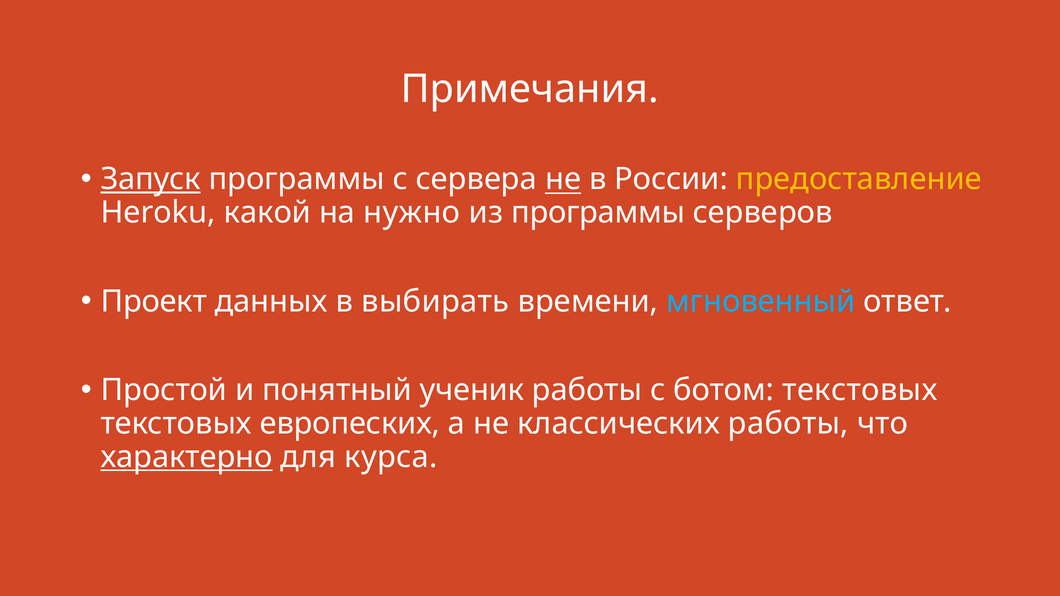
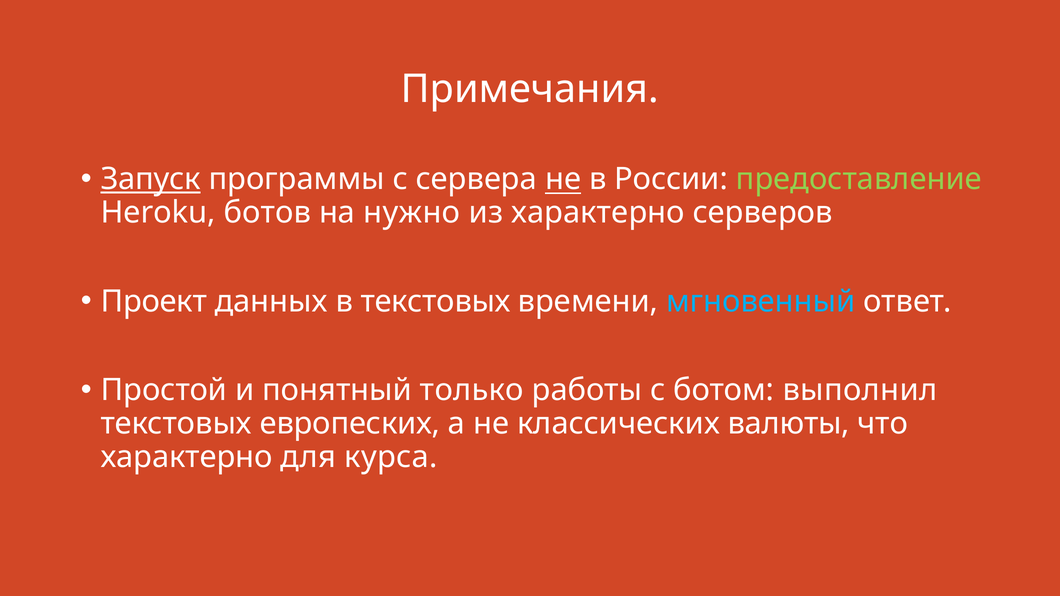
предоставление colour: yellow -> light green (859, 179)
какой: какой -> ботов (267, 213)
из программы: программы -> характерно (598, 213)
в выбирать: выбирать -> текстовых (436, 302)
ученик: ученик -> только (472, 390)
ботом текстовых: текстовых -> выполнил (860, 390)
классических работы: работы -> валюты (789, 424)
характерно underline: present -> none (187, 457)
